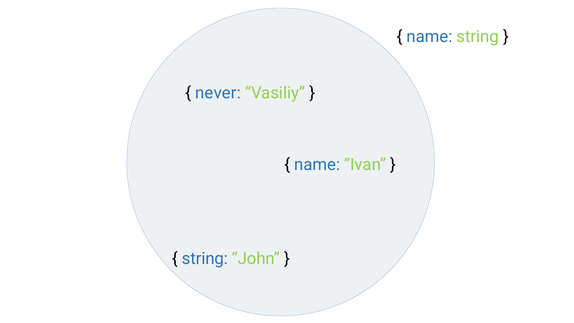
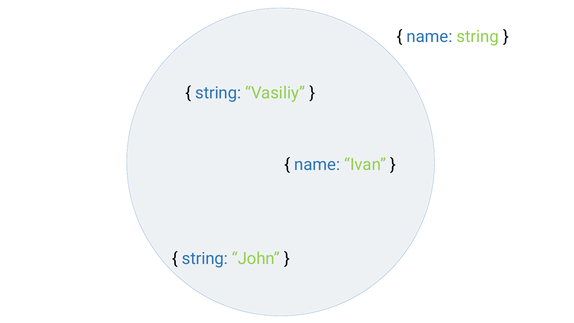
never: never -> string (218, 93)
